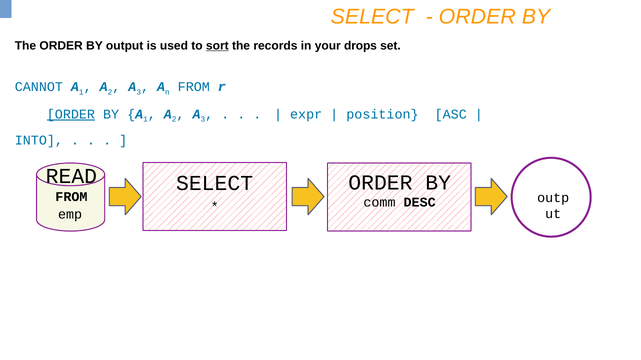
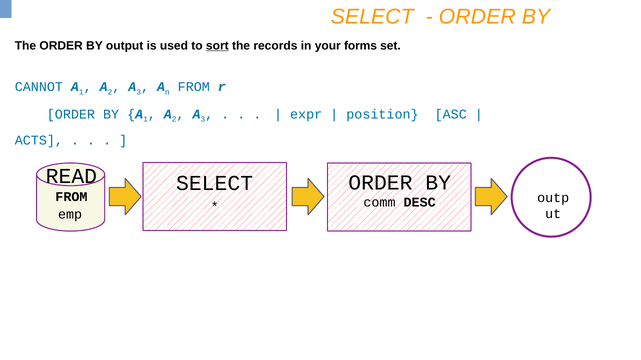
drops: drops -> forms (360, 46)
ORDER underline: present -> none (71, 114)
INTO: INTO -> ACTS (39, 141)
